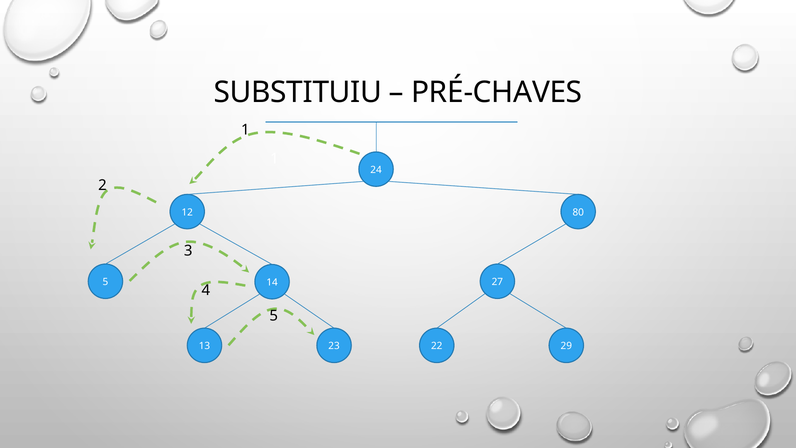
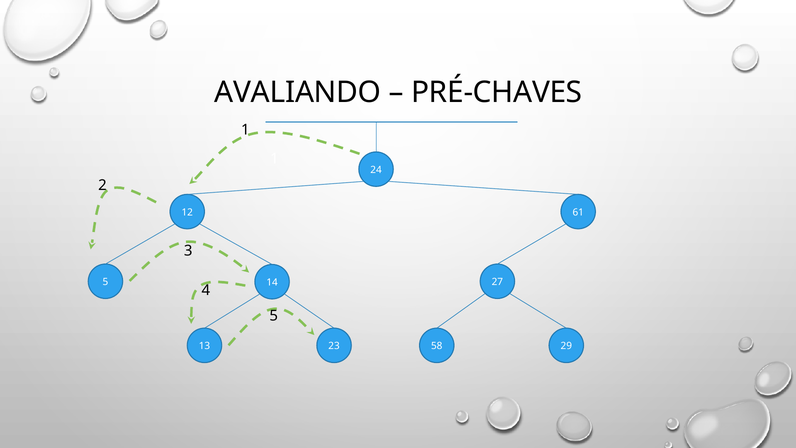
SUBSTITUIU: SUBSTITUIU -> AVALIANDO (298, 92)
80: 80 -> 61 (578, 212)
22: 22 -> 58 (437, 346)
